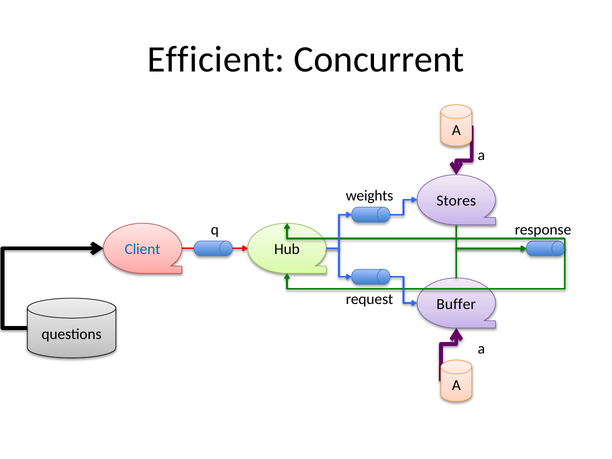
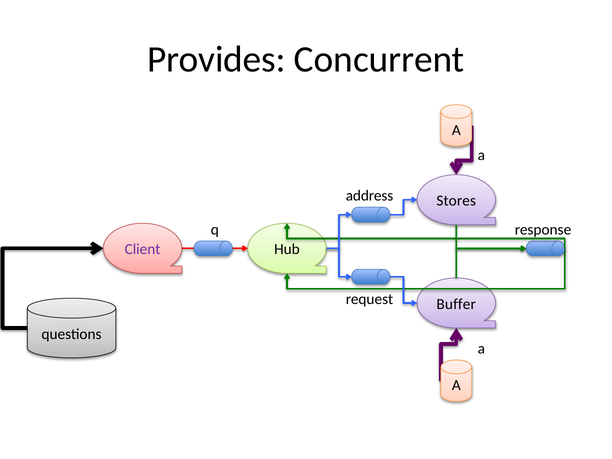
Efficient: Efficient -> Provides (216, 59)
weights: weights -> address (370, 196)
Client colour: blue -> purple (143, 249)
